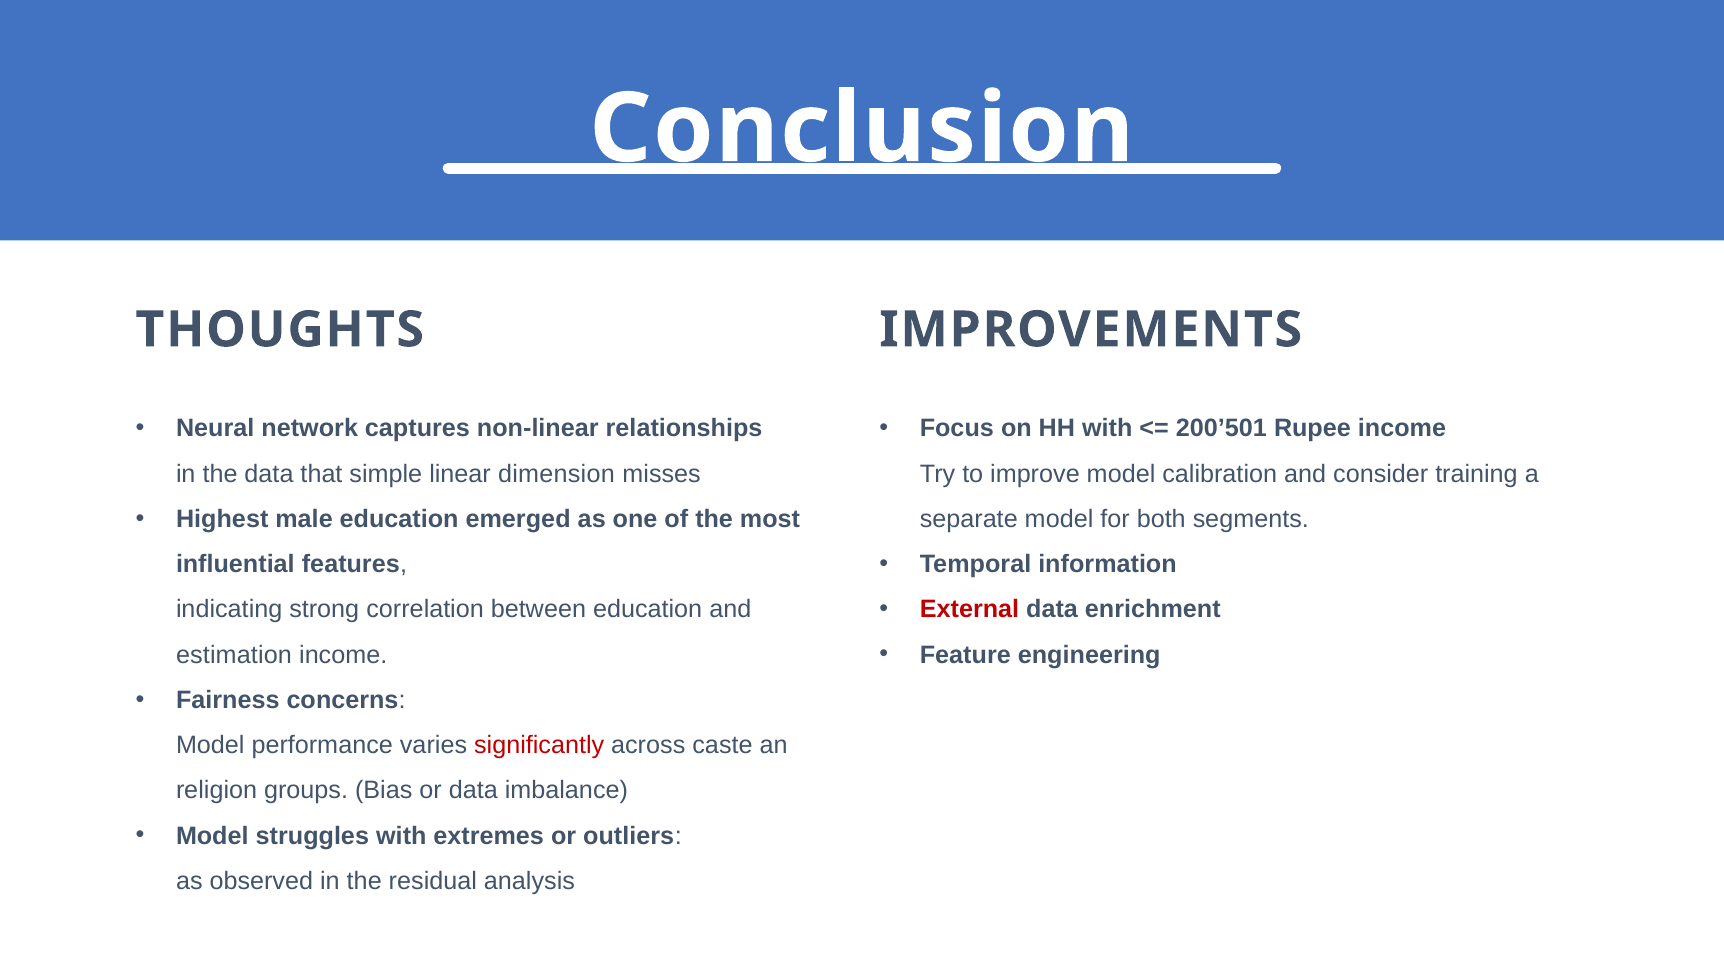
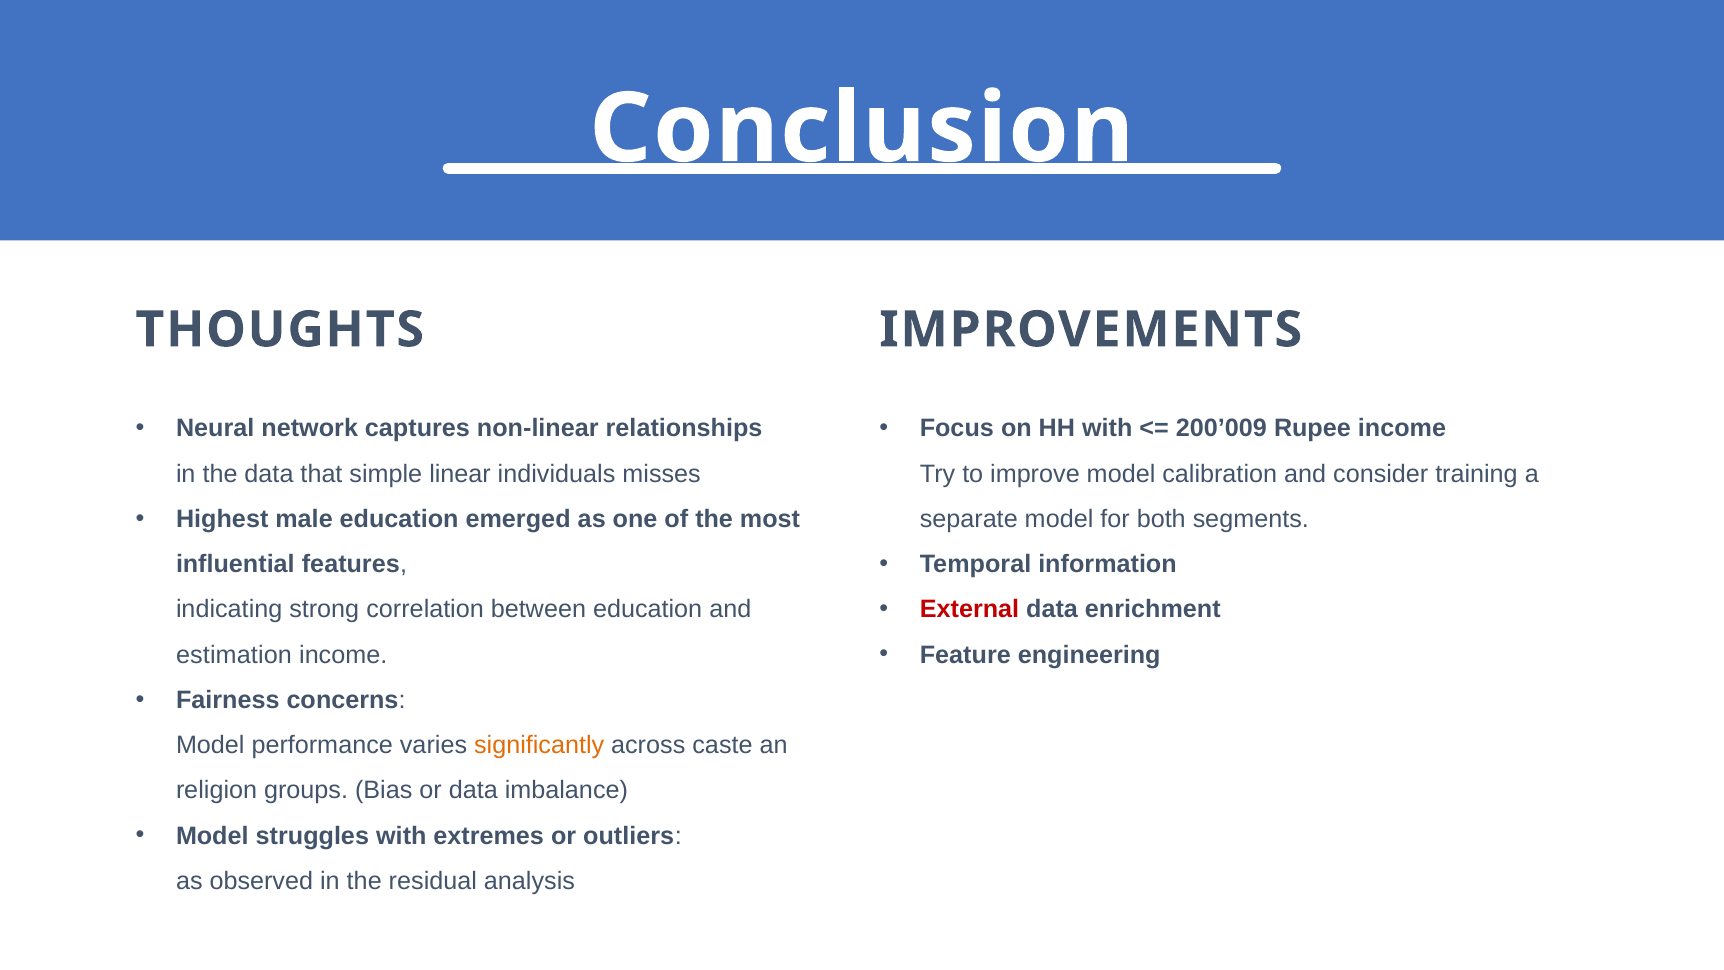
200’501: 200’501 -> 200’009 (1221, 429)
dimension: dimension -> individuals (557, 474)
significantly colour: red -> orange (539, 745)
